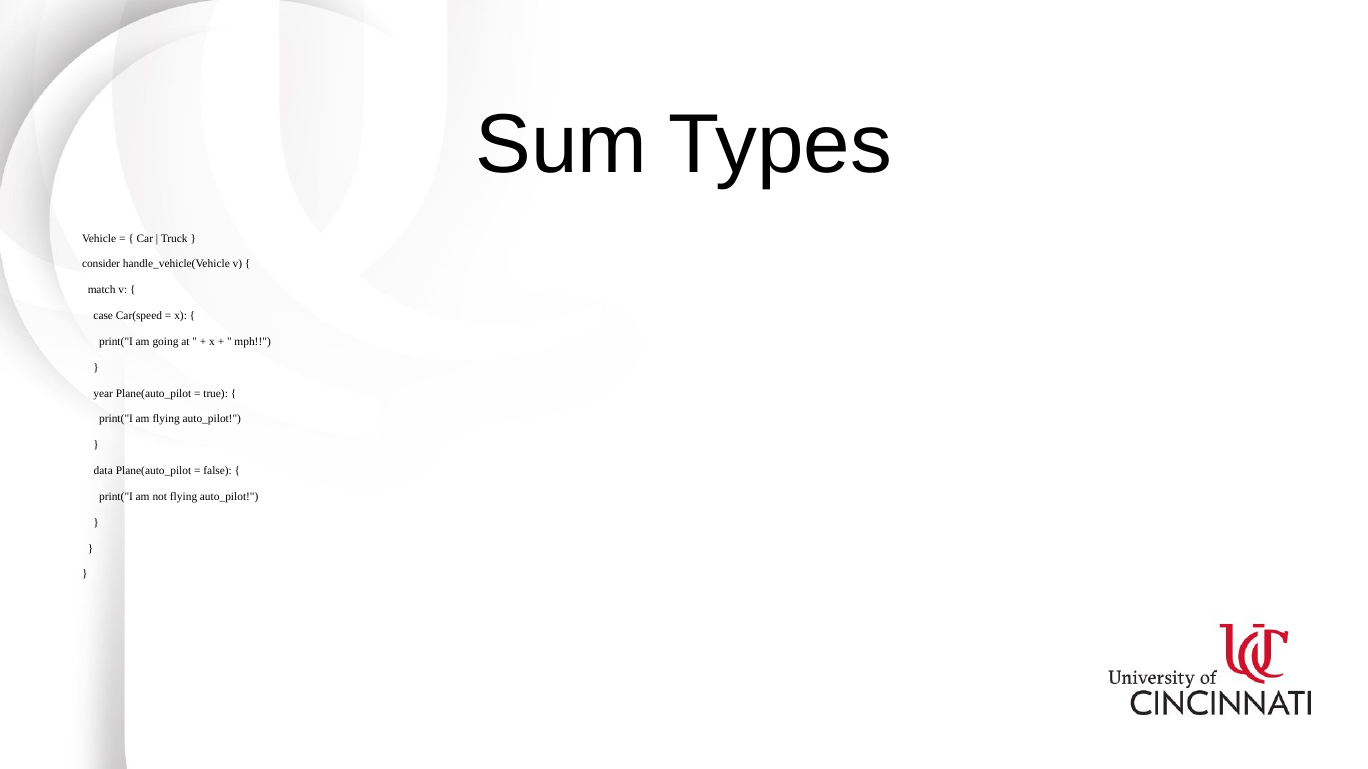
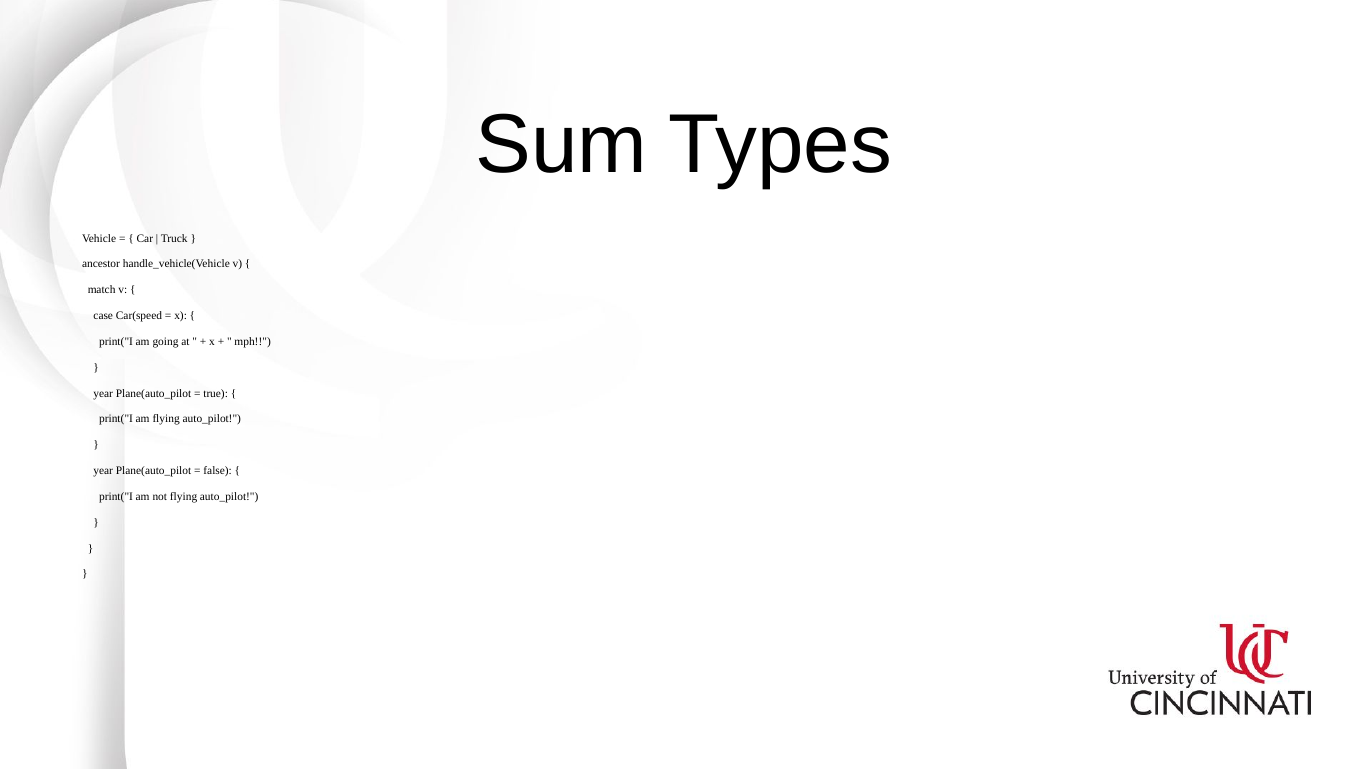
consider: consider -> ancestor (101, 264)
data: data -> year (103, 471)
